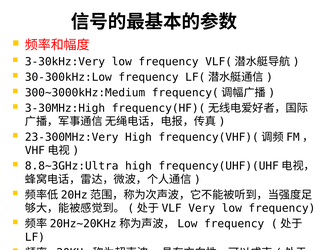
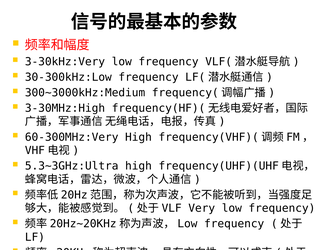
23-300MHz:Very: 23-300MHz:Very -> 60-300MHz:Very (72, 137)
8.8~3GHz:Ultra: 8.8~3GHz:Ultra -> 5.3~3GHz:Ultra (72, 166)
